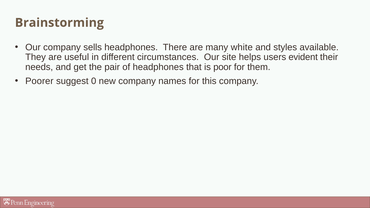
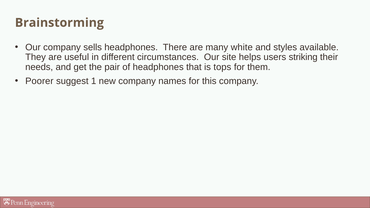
evident: evident -> striking (303, 57)
poor: poor -> tops (222, 67)
0: 0 -> 1 (94, 81)
